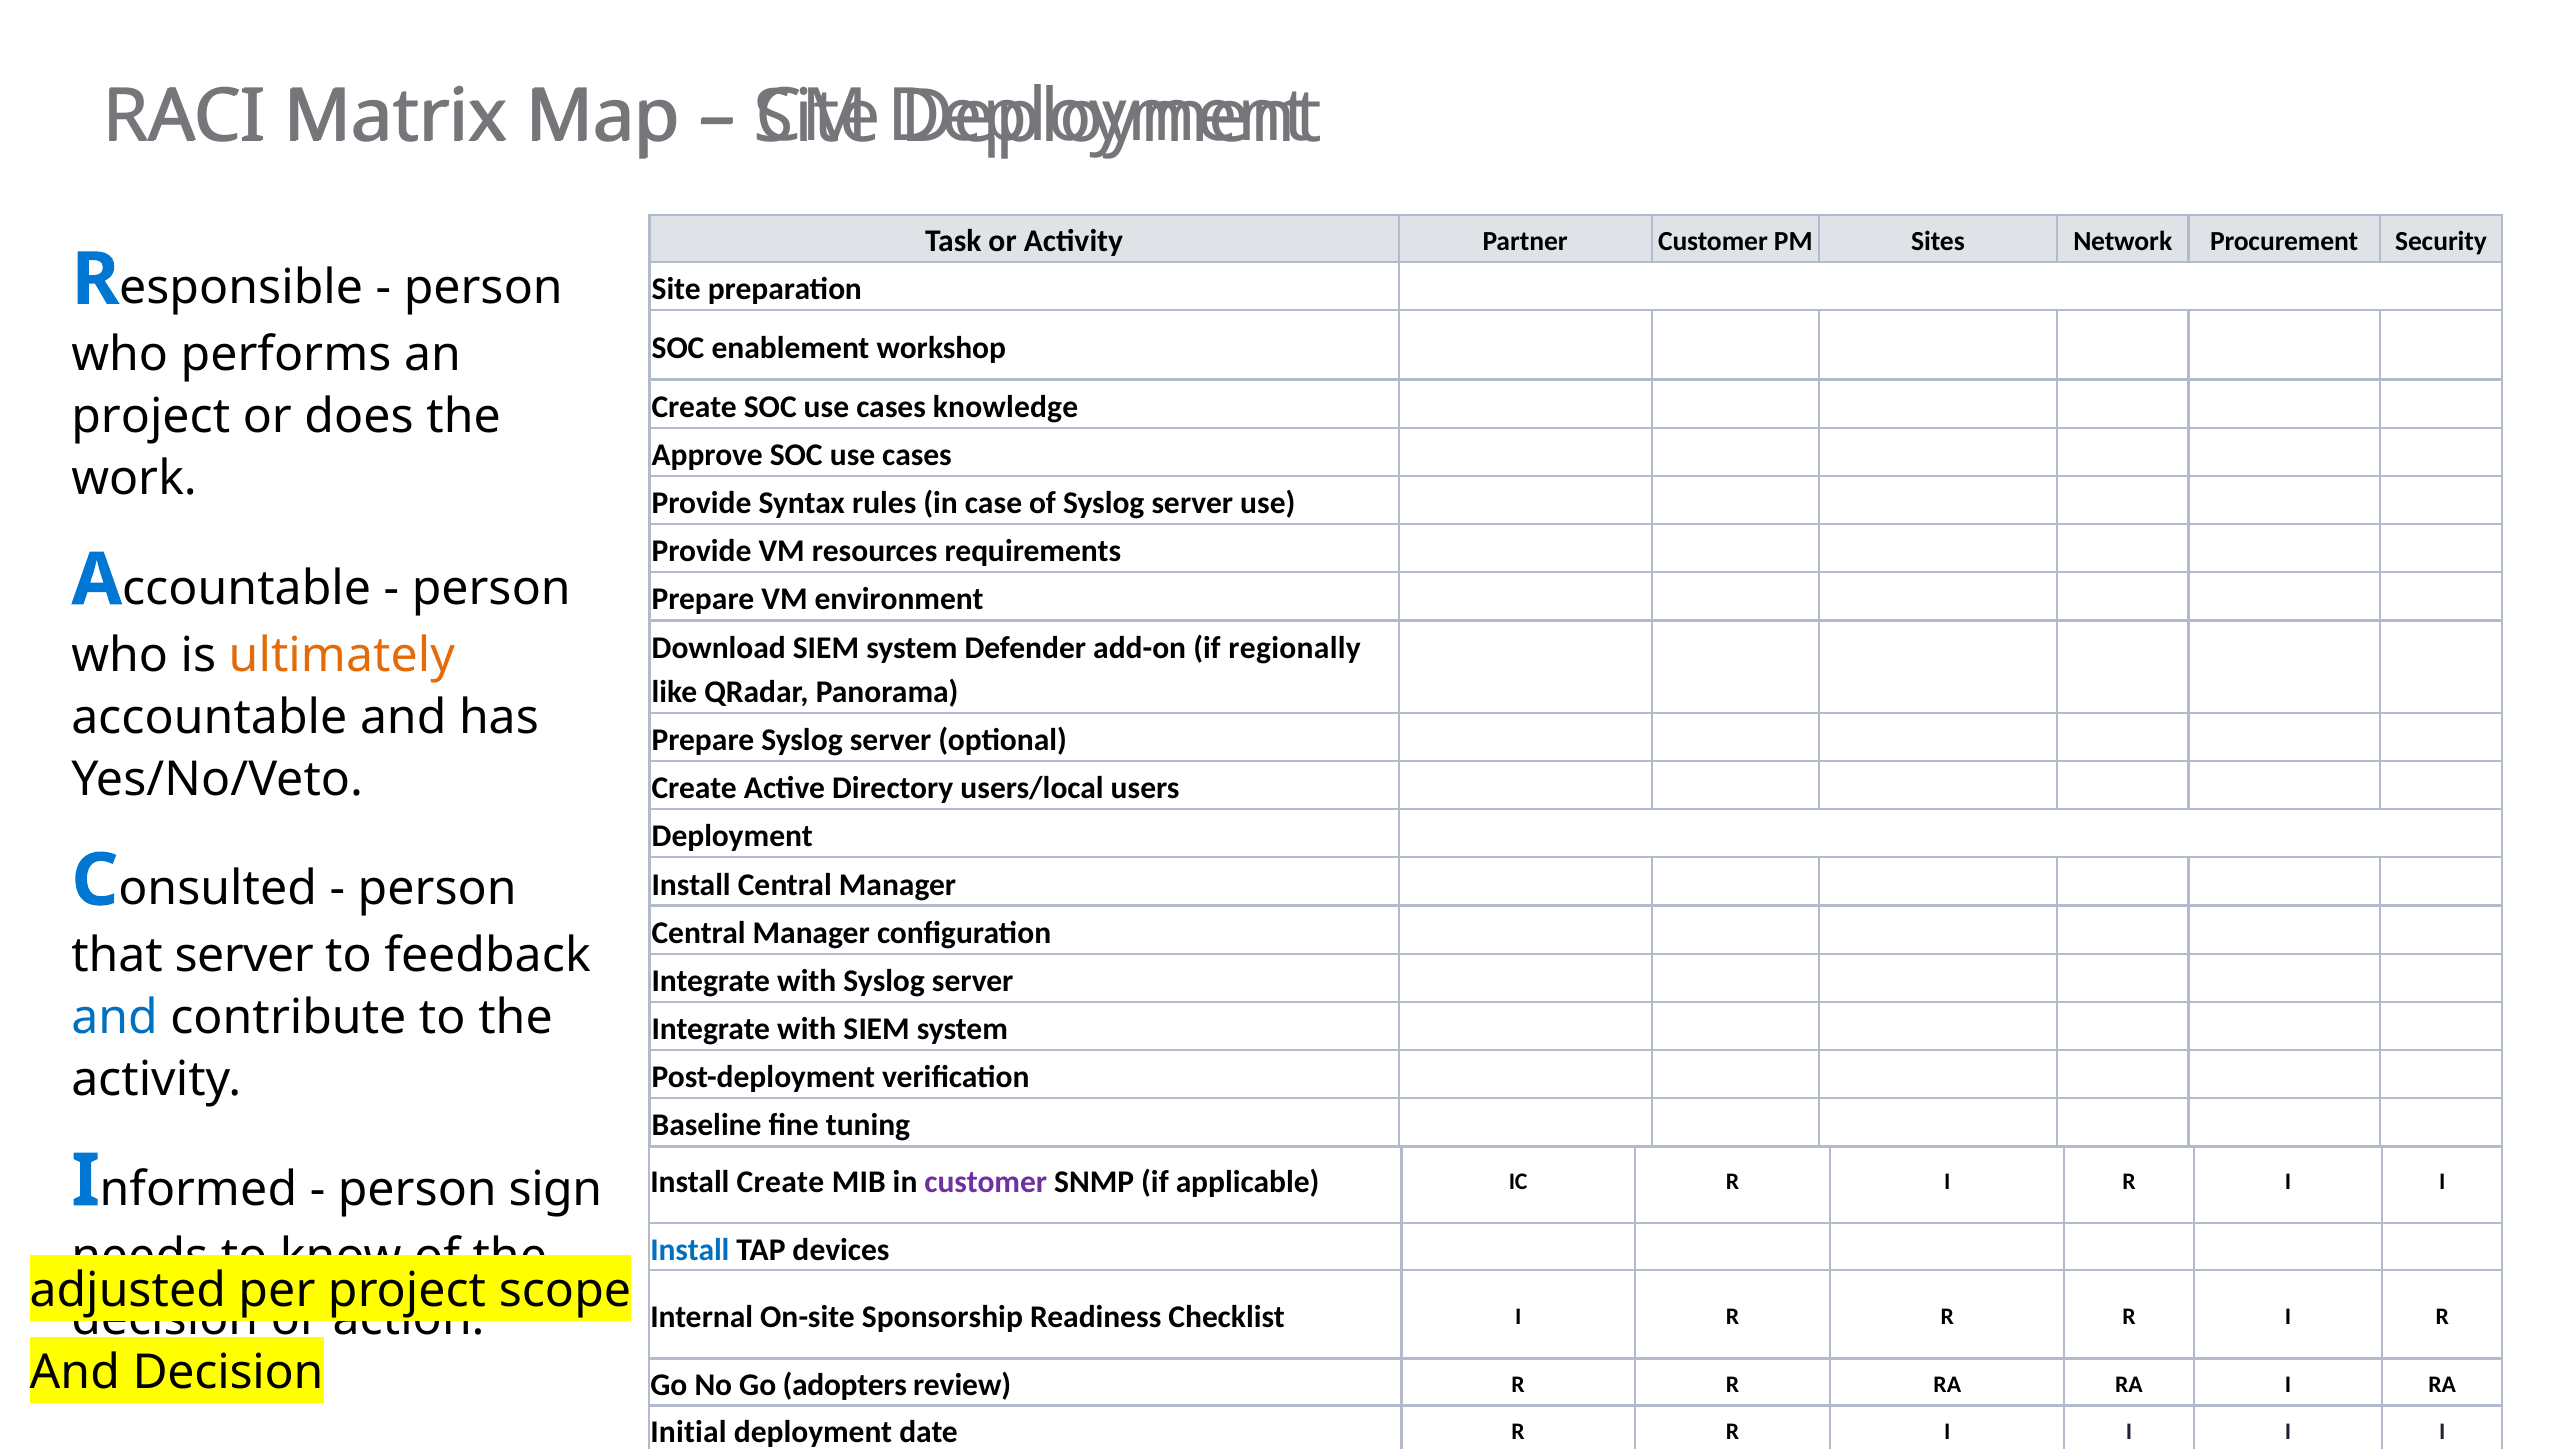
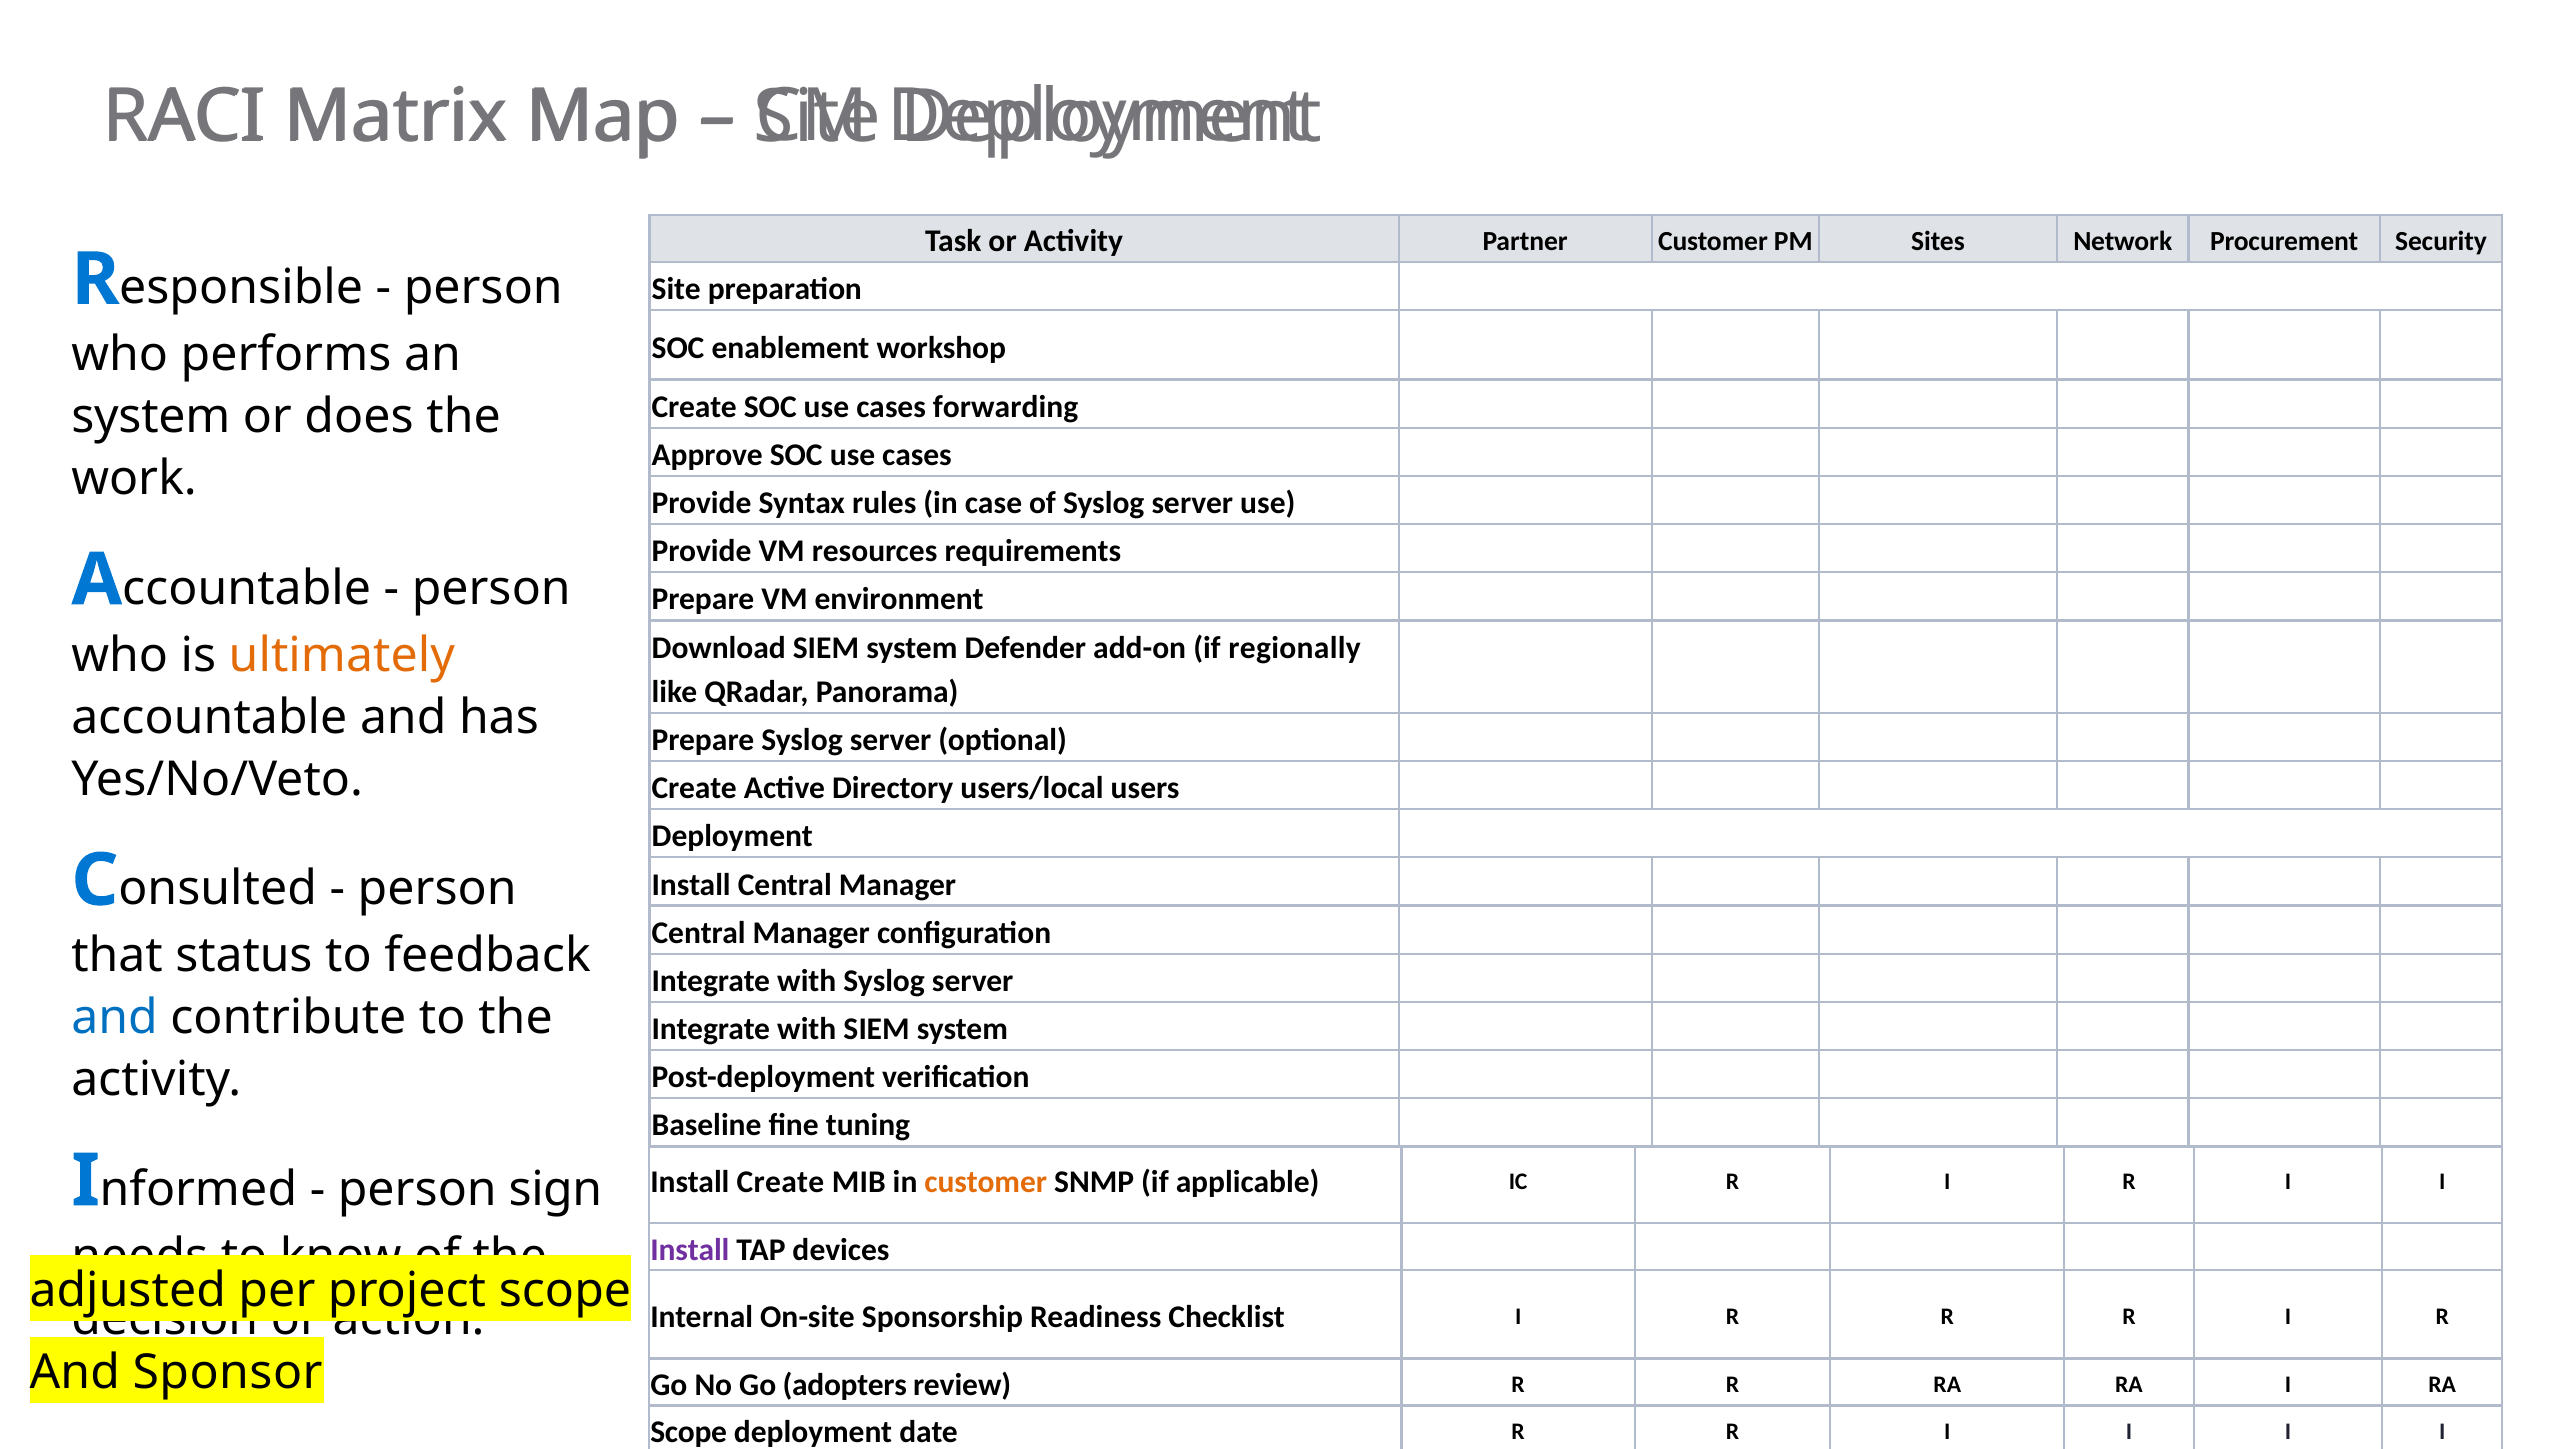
cases knowledge: knowledge -> forwarding (1006, 407)
project: project -> system (151, 417)
that server: server -> status (244, 956)
customer colour: purple -> orange (986, 1182)
Install colour: blue -> purple (690, 1250)
And Decision: Decision -> Sponsor (228, 1373)
Initial: Initial -> Scope (689, 1432)
